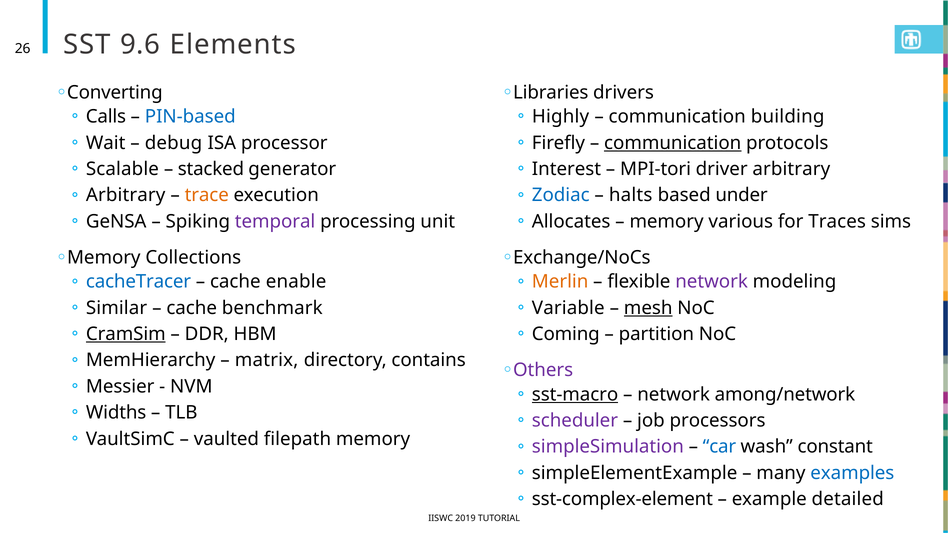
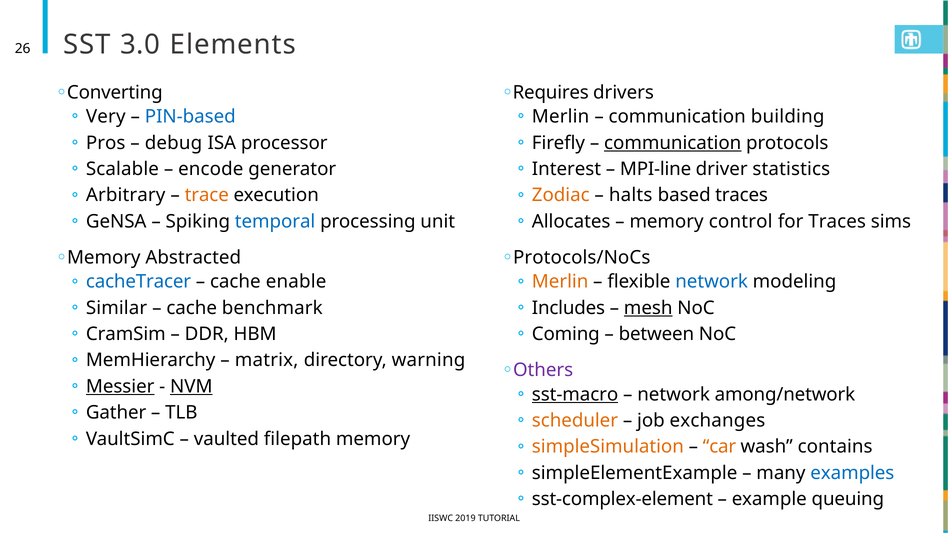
9.6: 9.6 -> 3.0 (140, 45)
Libraries: Libraries -> Requires (551, 92)
Calls: Calls -> Very (106, 117)
Highly: Highly -> Merlin (561, 117)
Wait: Wait -> Pros (106, 143)
stacked: stacked -> encode (211, 169)
MPI-tori: MPI-tori -> MPI-line (656, 169)
driver arbitrary: arbitrary -> statistics (791, 169)
Zodiac colour: blue -> orange (561, 195)
based under: under -> traces (742, 195)
temporal colour: purple -> blue (275, 222)
various: various -> control (741, 222)
Collections: Collections -> Abstracted (193, 258)
Exchange/NoCs: Exchange/NoCs -> Protocols/NoCs (582, 258)
network colour: purple -> blue (712, 282)
Variable: Variable -> Includes (568, 308)
CramSim underline: present -> none (126, 334)
partition: partition -> between (656, 334)
contains: contains -> warning (428, 360)
Messier underline: none -> present (120, 387)
NVM underline: none -> present (191, 387)
Widths: Widths -> Gather (116, 413)
scheduler colour: purple -> orange (575, 421)
processors: processors -> exchanges (717, 421)
simpleSimulation colour: purple -> orange (608, 447)
car colour: blue -> orange (719, 447)
constant: constant -> contains (835, 447)
detailed: detailed -> queuing (848, 499)
